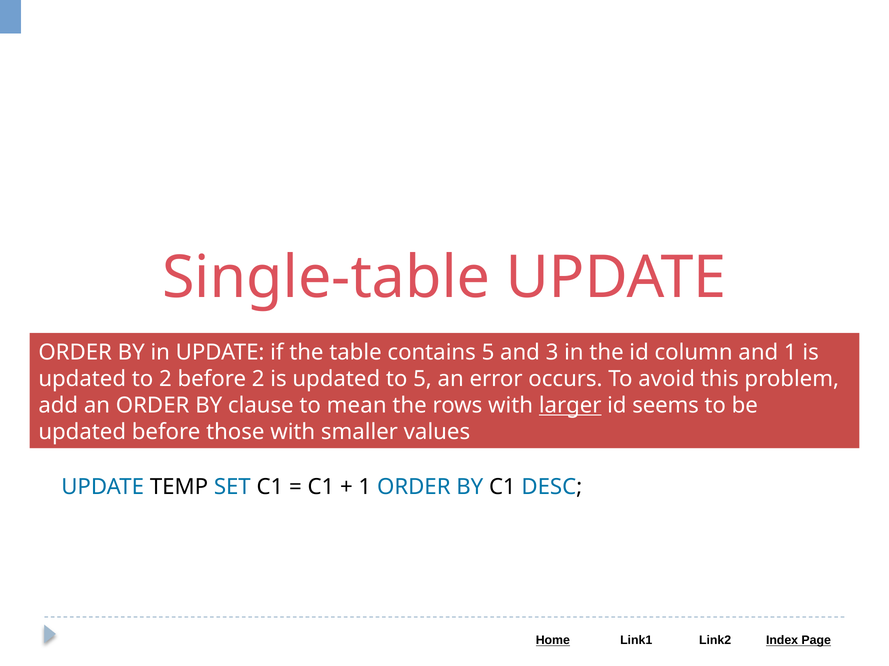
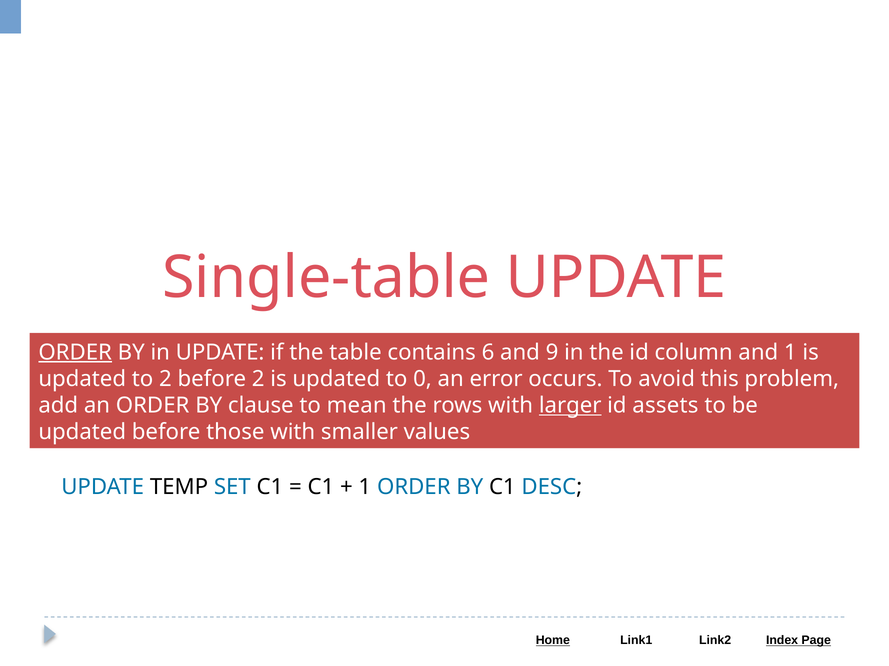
ORDER underline: none -> present (75, 353)
contains 5: 5 -> 6 (488, 353)
3: 3 -> 9 (552, 353)
to 5: 5 -> 0 (422, 379)
seems: seems -> assets (665, 406)
